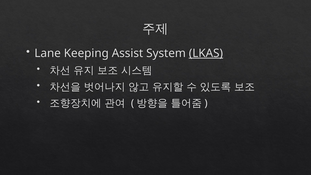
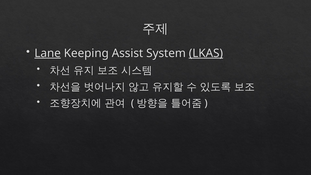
Lane underline: none -> present (48, 53)
